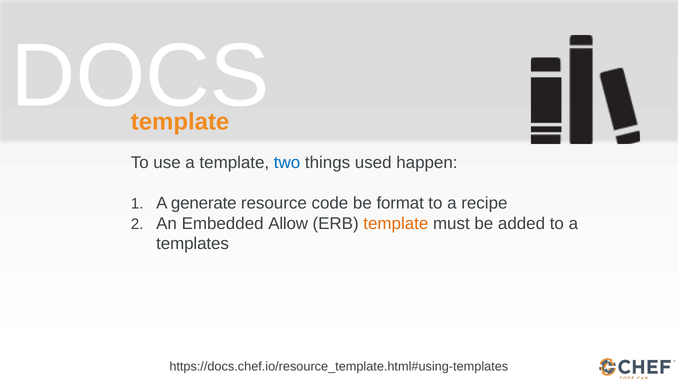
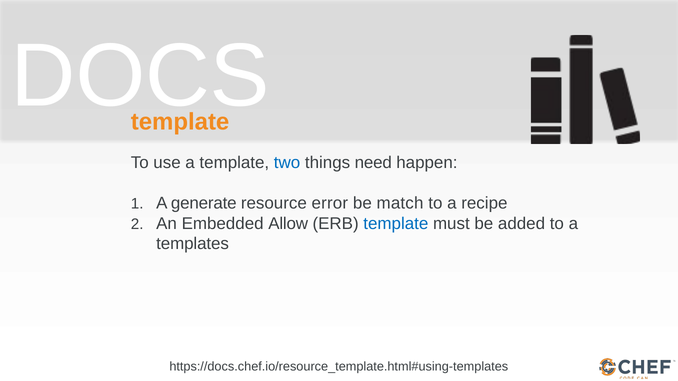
used: used -> need (373, 163)
code: code -> error (330, 203)
format: format -> match (400, 203)
template colour: orange -> blue (396, 224)
